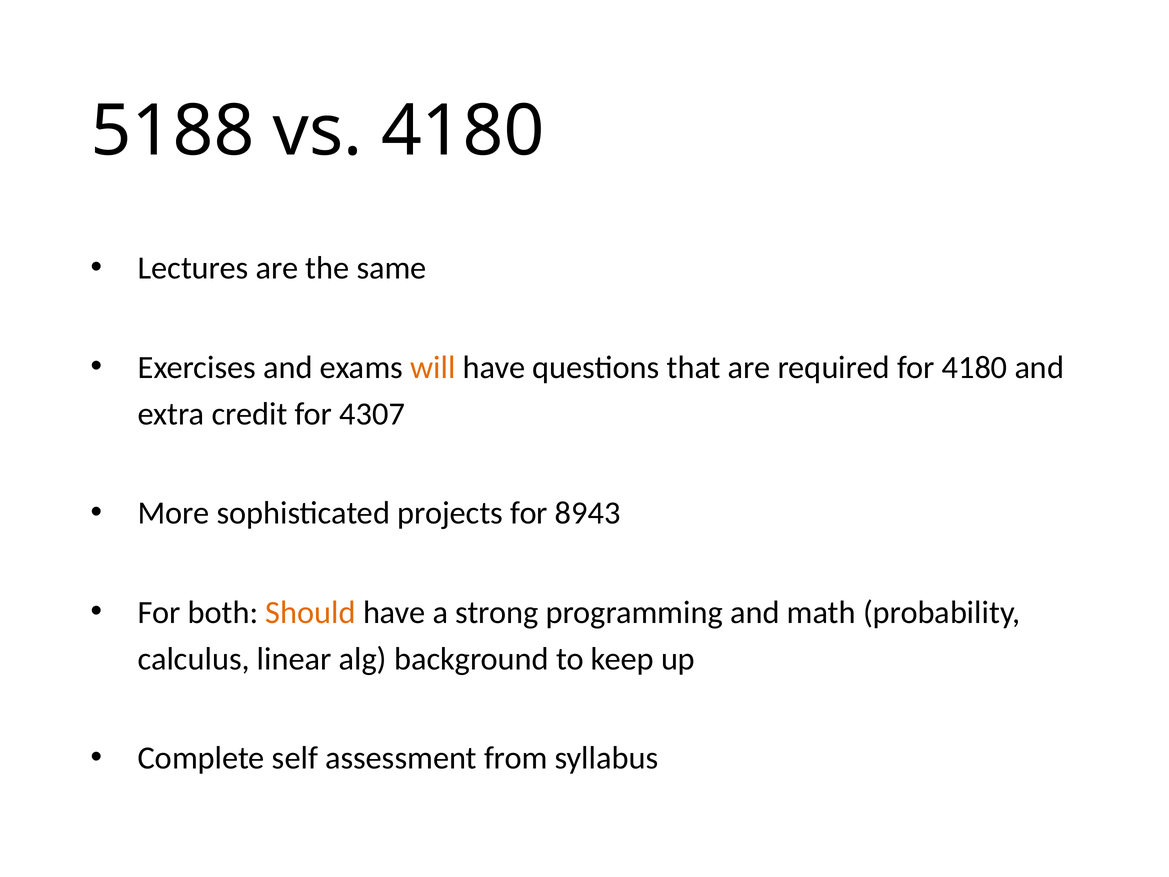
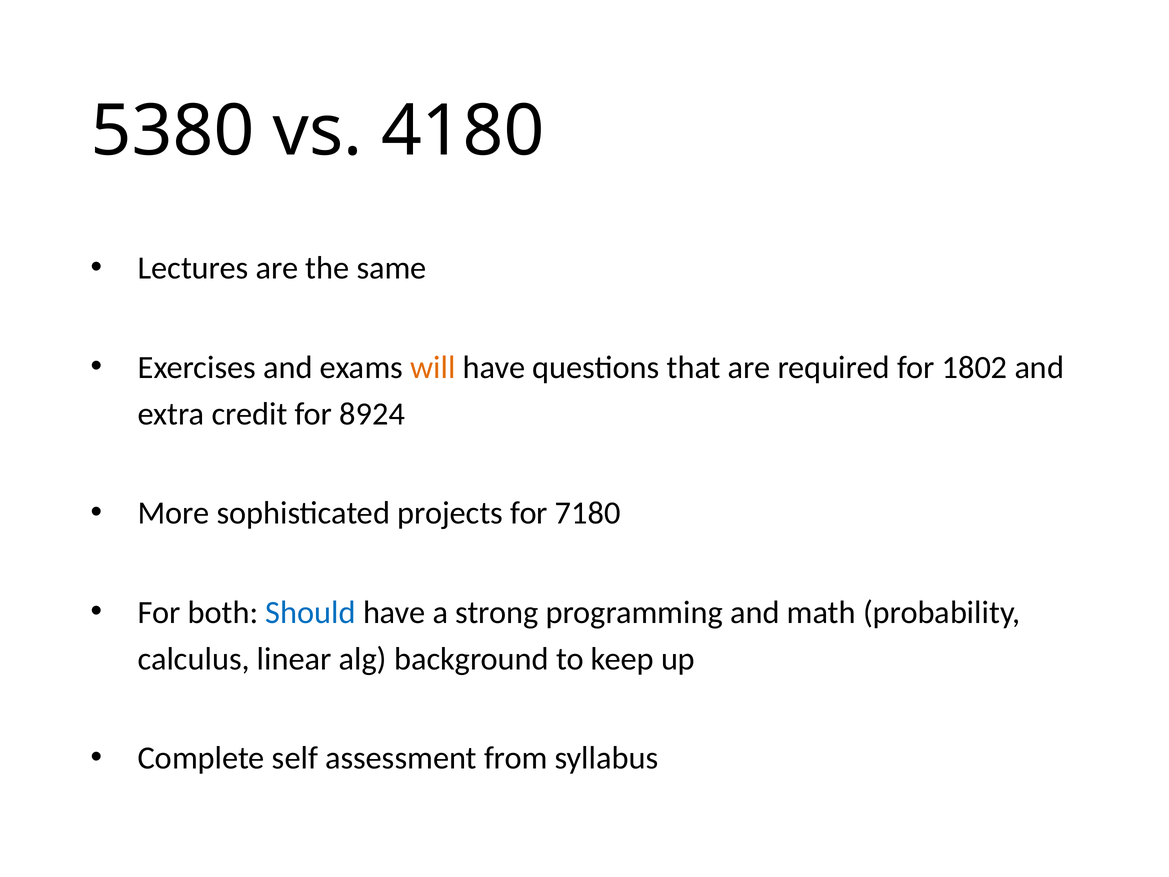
5188: 5188 -> 5380 (173, 131)
for 4180: 4180 -> 1802 (975, 367)
4307: 4307 -> 8924 (372, 414)
8943: 8943 -> 7180 (588, 513)
Should colour: orange -> blue (311, 612)
